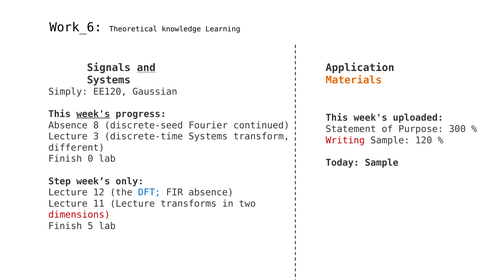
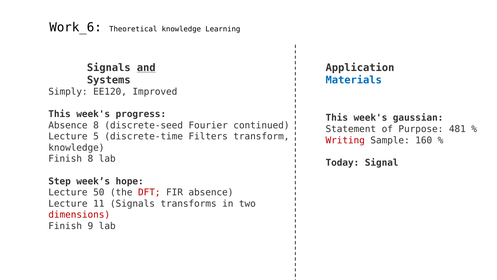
Materials colour: orange -> blue (354, 80)
Gaussian: Gaussian -> Improved (155, 92)
week's underline: present -> none (93, 114)
uploaded: uploaded -> gaussian (418, 118)
300: 300 -> 481 (457, 129)
3: 3 -> 5 (96, 136)
discrete-time Systems: Systems -> Filters (208, 136)
120: 120 -> 160 (424, 140)
different: different -> knowledge (76, 147)
Finish 0: 0 -> 8 (90, 159)
Today Sample: Sample -> Signal (382, 162)
only: only -> hope (130, 181)
12: 12 -> 50 (99, 192)
DFT colour: blue -> red (149, 192)
11 Lecture: Lecture -> Signals (132, 203)
5: 5 -> 9 (90, 226)
